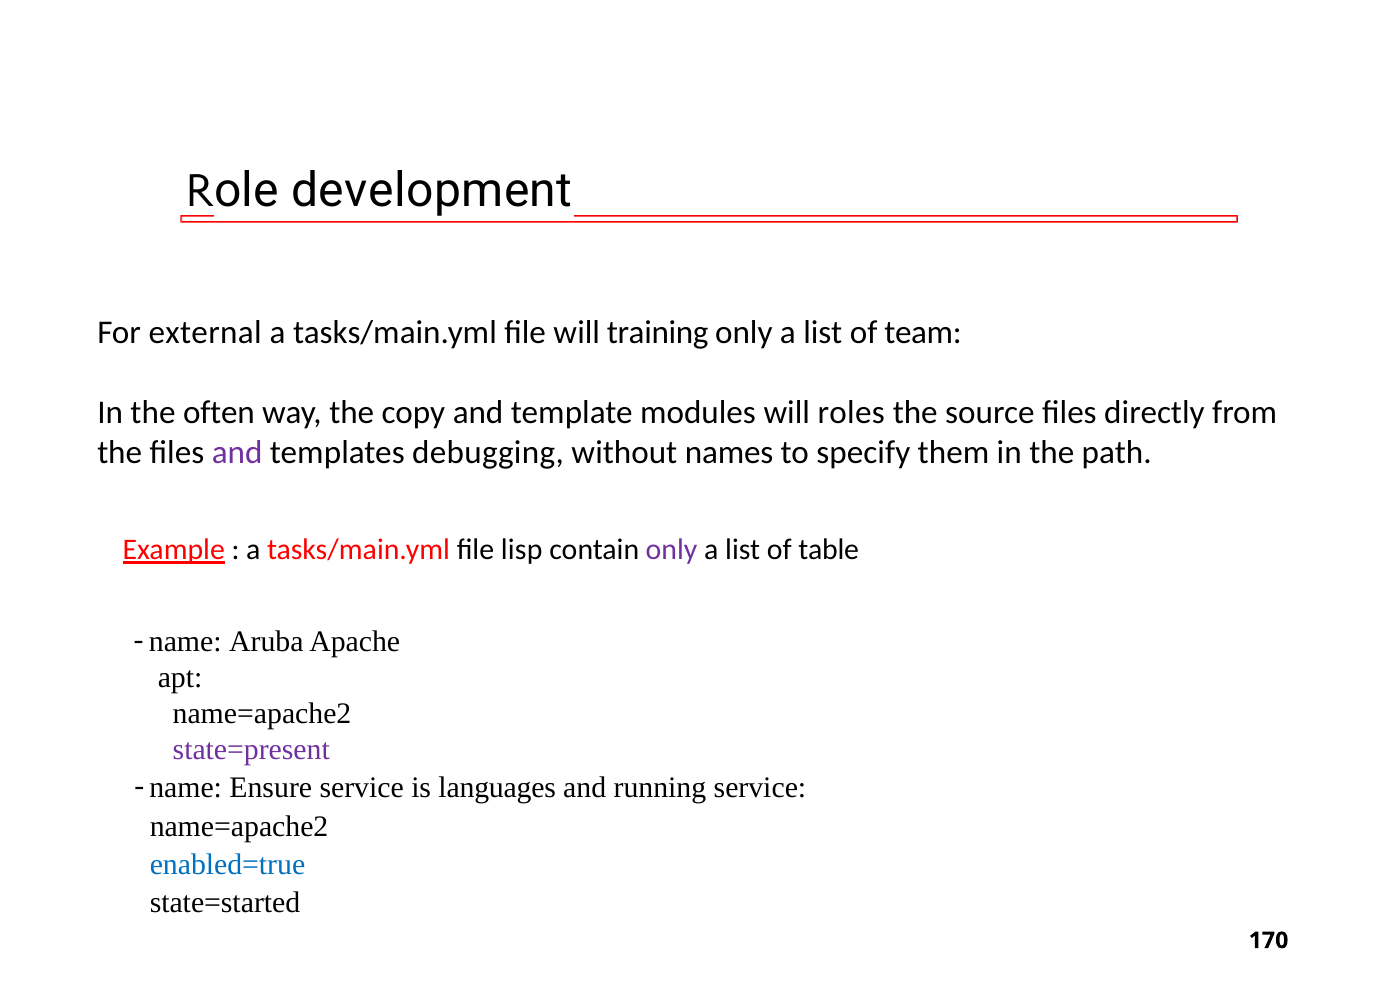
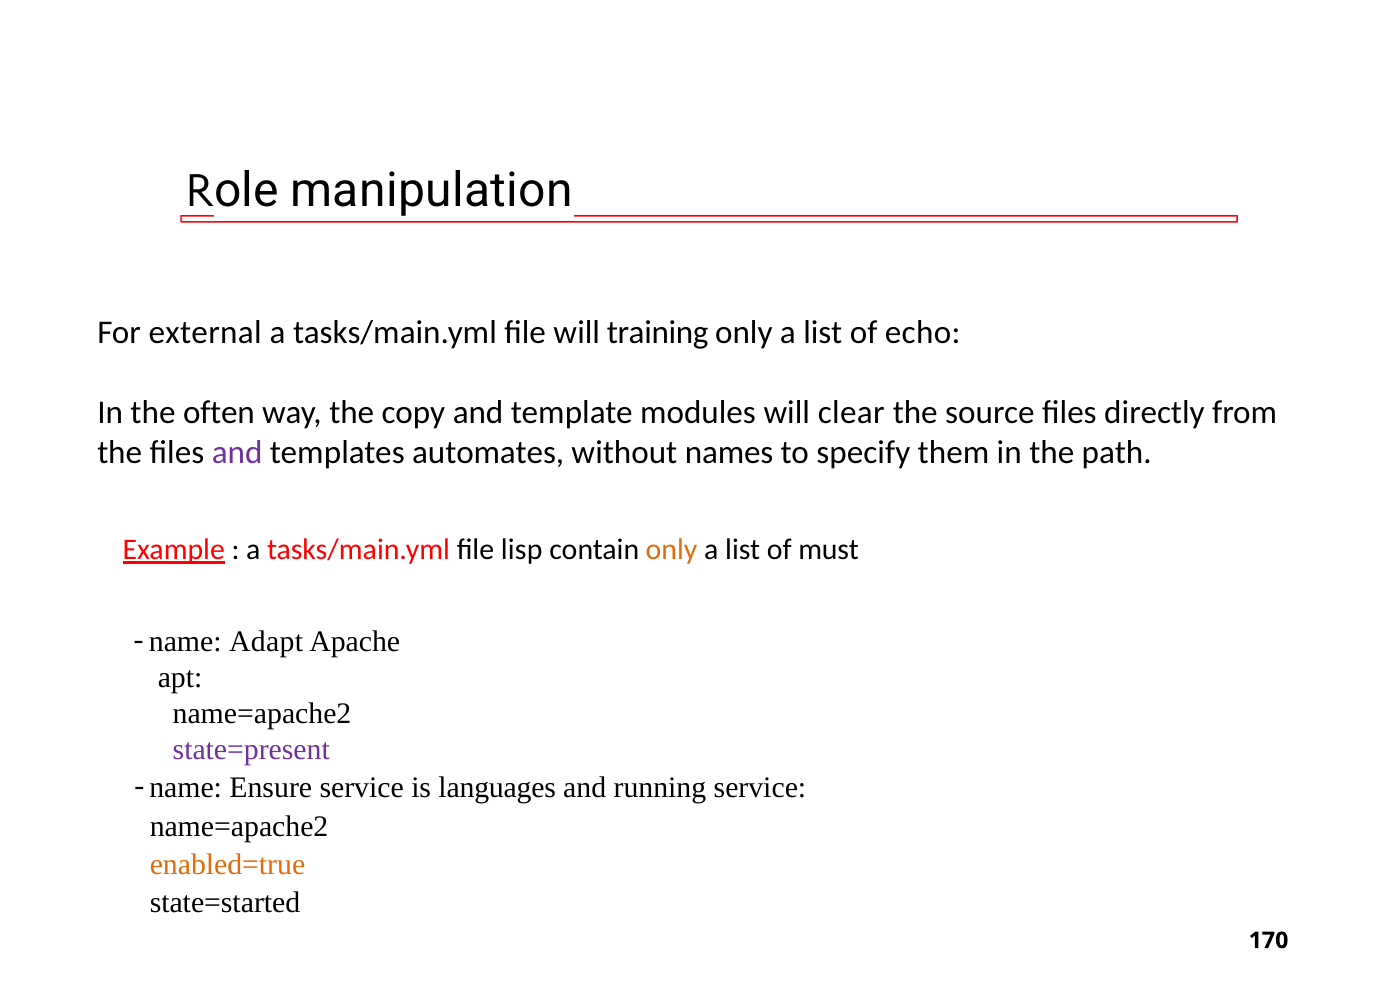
development: development -> manipulation (432, 190)
team: team -> echo (923, 333)
roles: roles -> clear (851, 412)
debugging: debugging -> automates (488, 452)
only colour: purple -> orange (672, 550)
table: table -> must (829, 550)
Aruba: Aruba -> Adapt (266, 642)
enabled=true colour: blue -> orange (227, 865)
